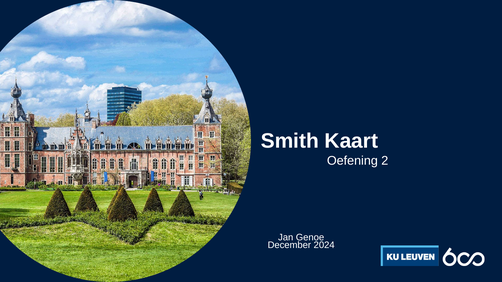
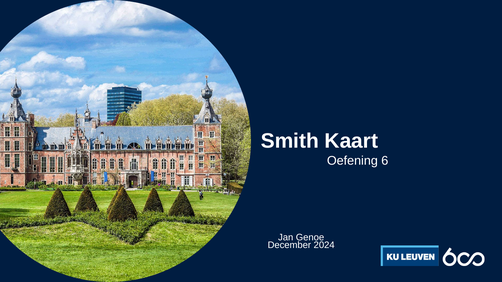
2: 2 -> 6 (385, 161)
